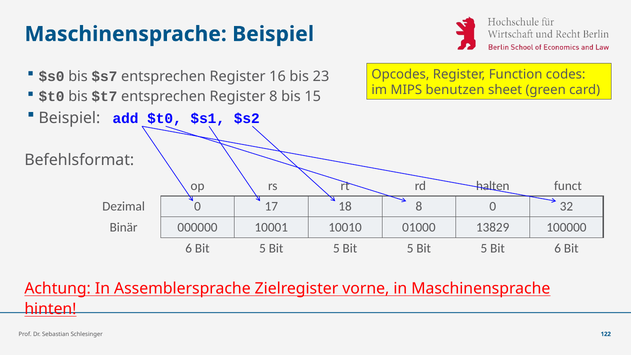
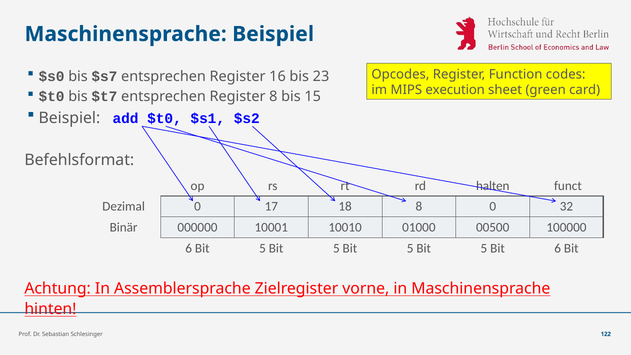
benutzen: benutzen -> execution (455, 90)
13829: 13829 -> 00500 (493, 227)
